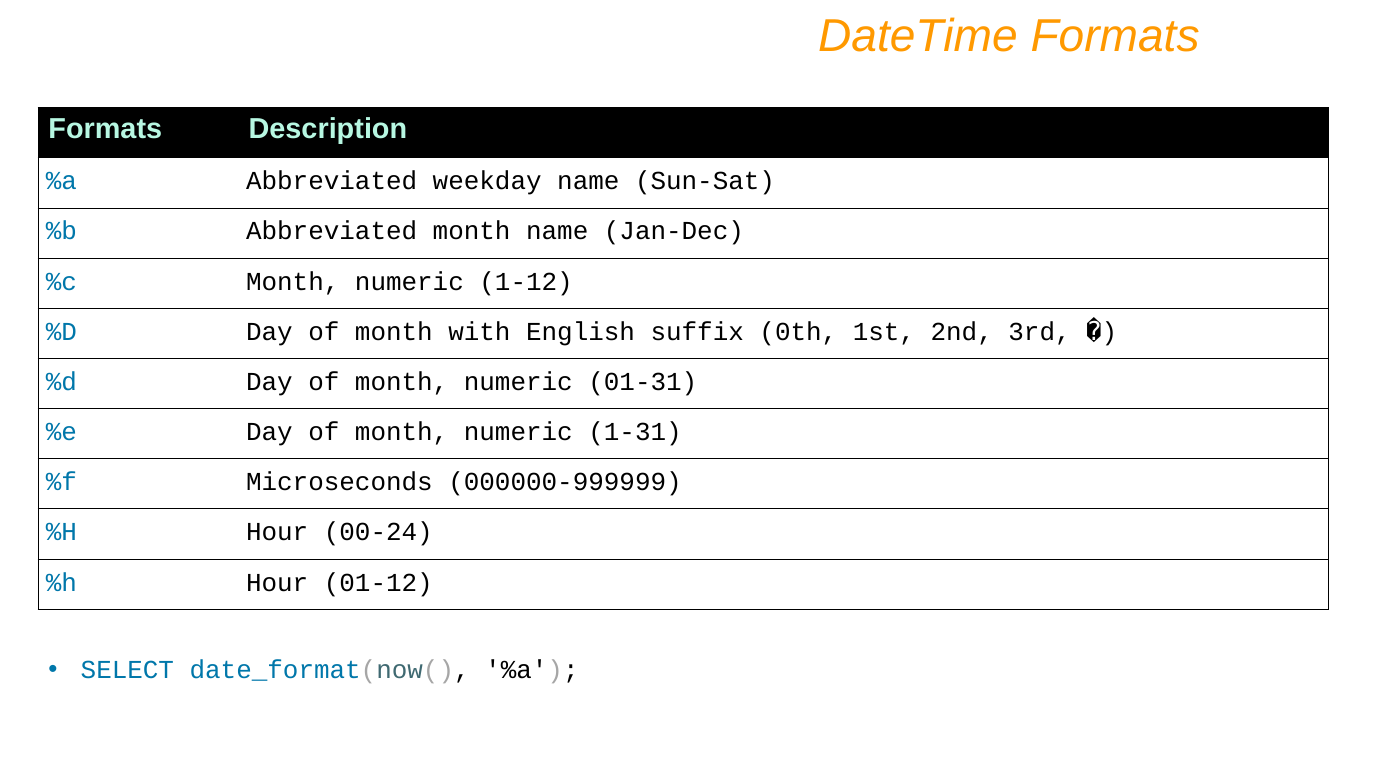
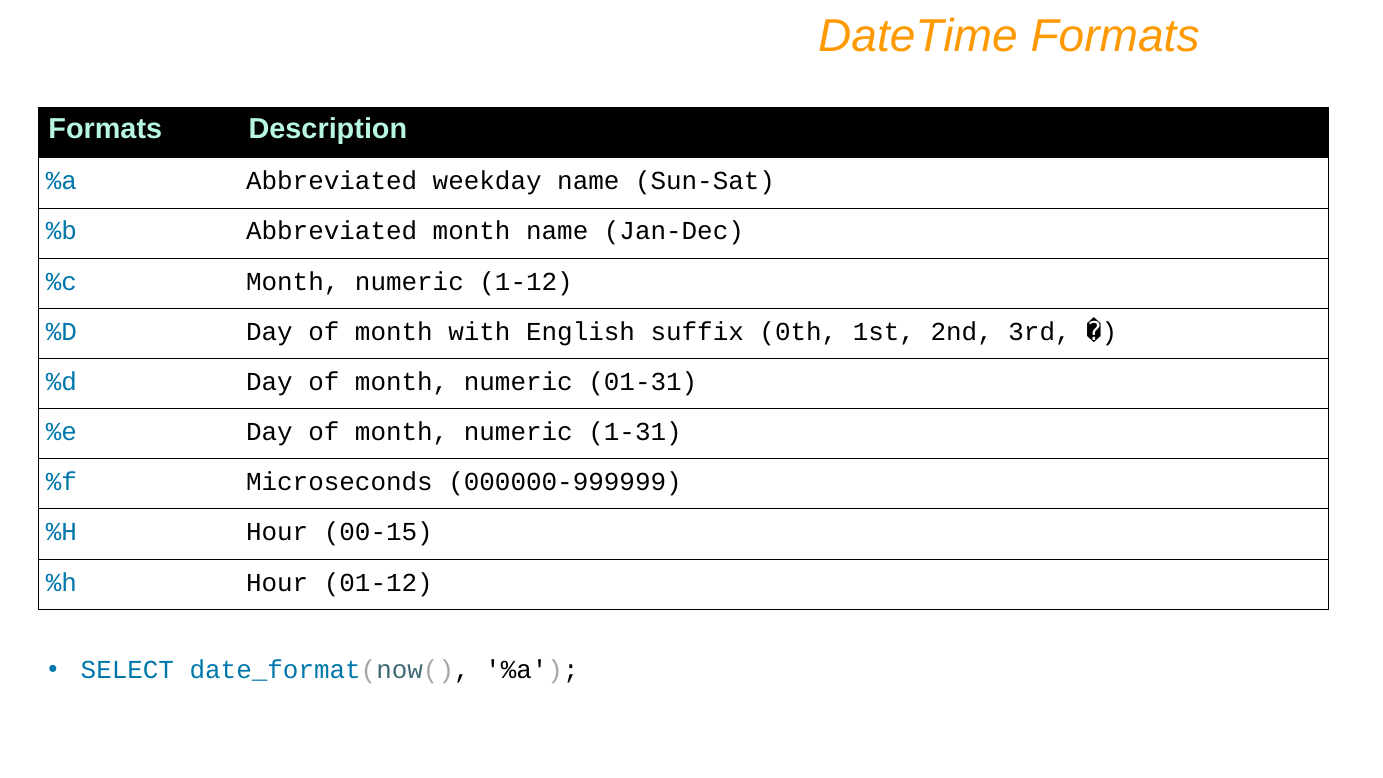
00-24: 00-24 -> 00-15 (378, 532)
